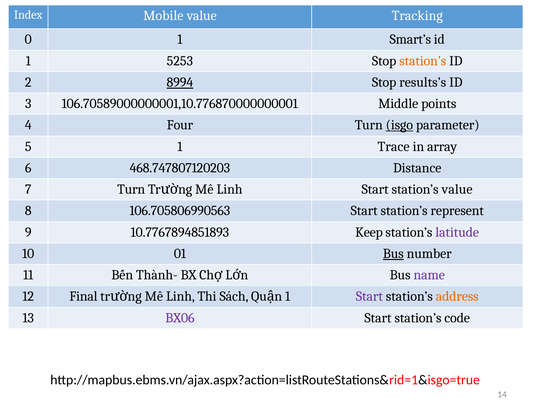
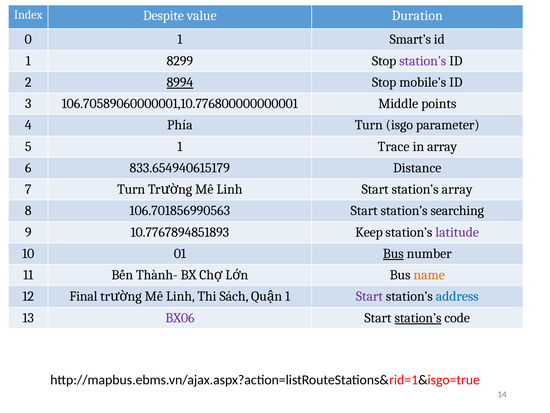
Mobile: Mobile -> Despite (163, 16)
Tracking: Tracking -> Duration (417, 16)
5253: 5253 -> 8299 (180, 61)
station’s colour: orange -> purple (423, 61)
results’s: results’s -> mobile’s (423, 82)
106.70589000000001,10.776870000000001: 106.70589000000001,10.776870000000001 -> 106.70589060000001,10.776800000000001 (180, 104)
Four: Four -> Phía (180, 125)
isgo underline: present -> none (399, 125)
468.747807120203: 468.747807120203 -> 833.654940615179 (180, 168)
station’s value: value -> array (457, 189)
106.705806990563: 106.705806990563 -> 106.701856990563 (180, 211)
represent: represent -> searching (457, 211)
name colour: purple -> orange (429, 275)
address colour: orange -> blue (457, 296)
station’s underline: none -> present (418, 317)
